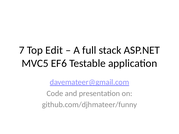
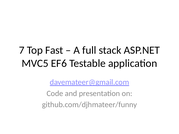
Edit: Edit -> Fast (54, 50)
